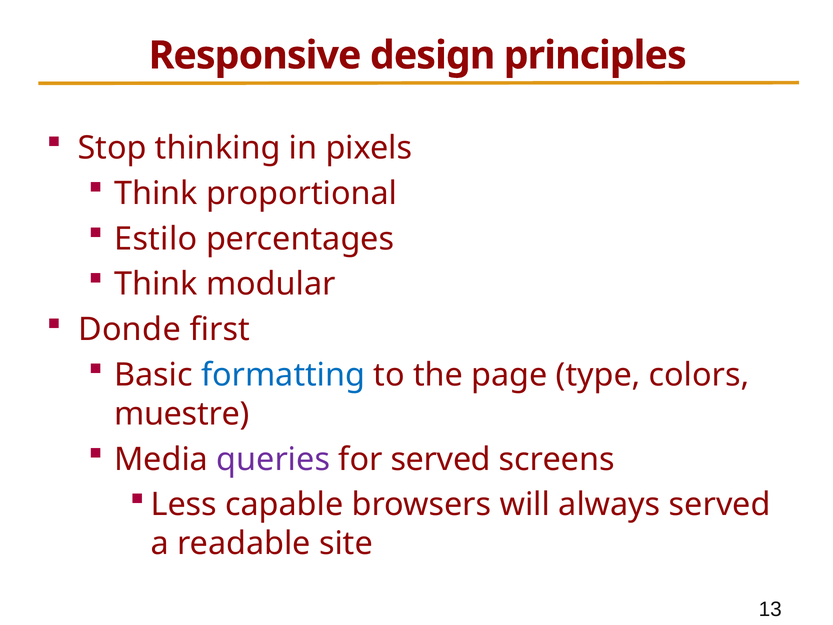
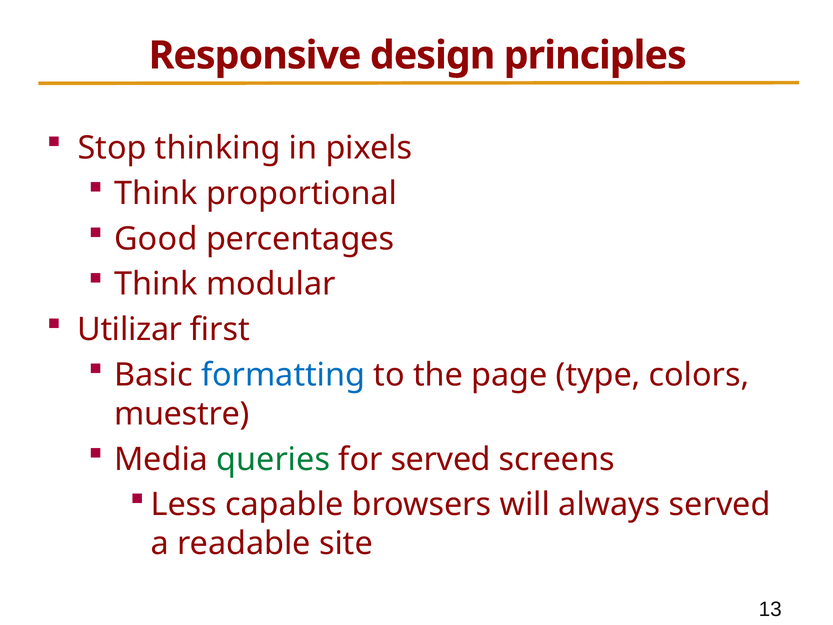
Estilo: Estilo -> Good (156, 239)
Donde: Donde -> Utilizar (130, 329)
queries colour: purple -> green (273, 459)
